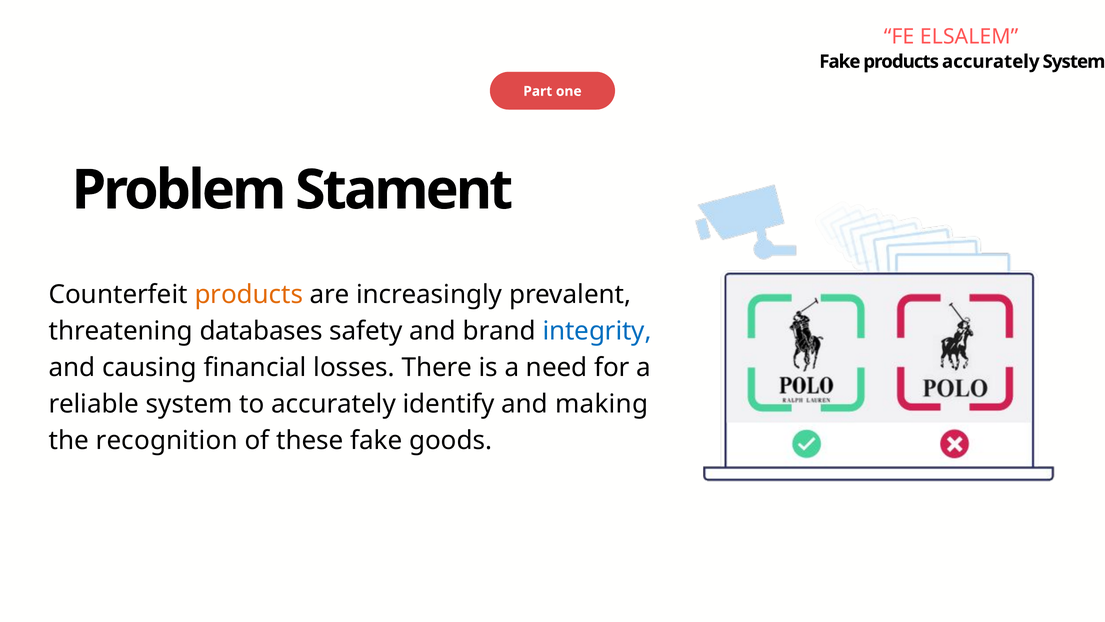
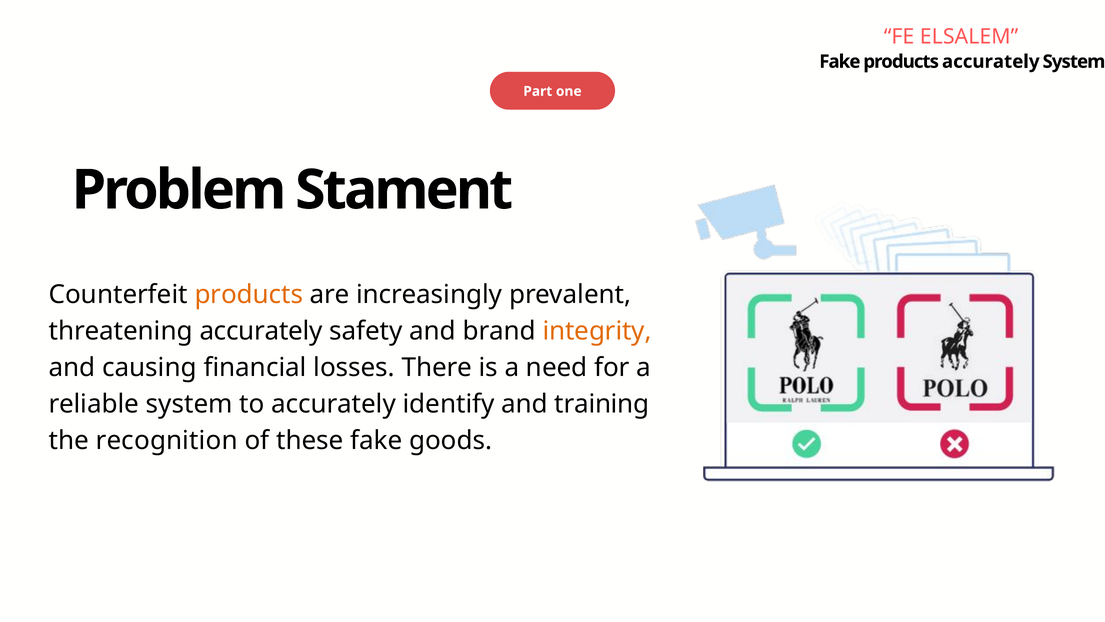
threatening databases: databases -> accurately (261, 331)
integrity colour: blue -> orange (597, 331)
making: making -> training (602, 404)
